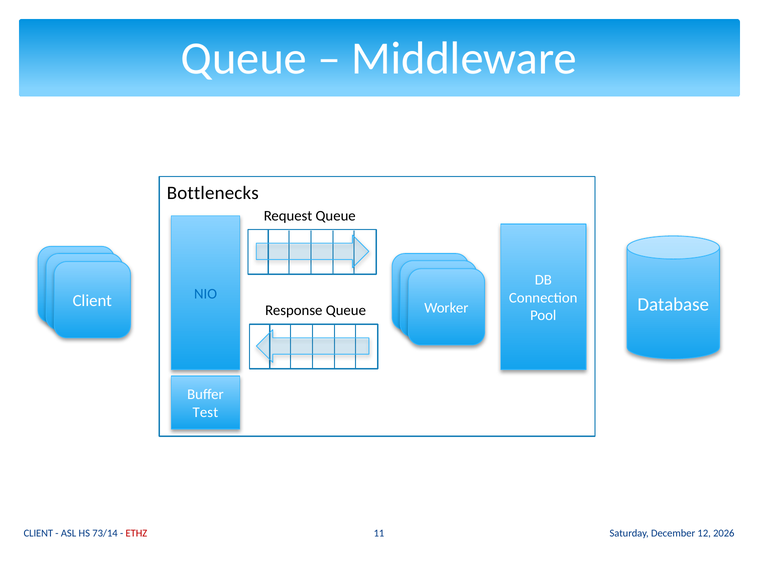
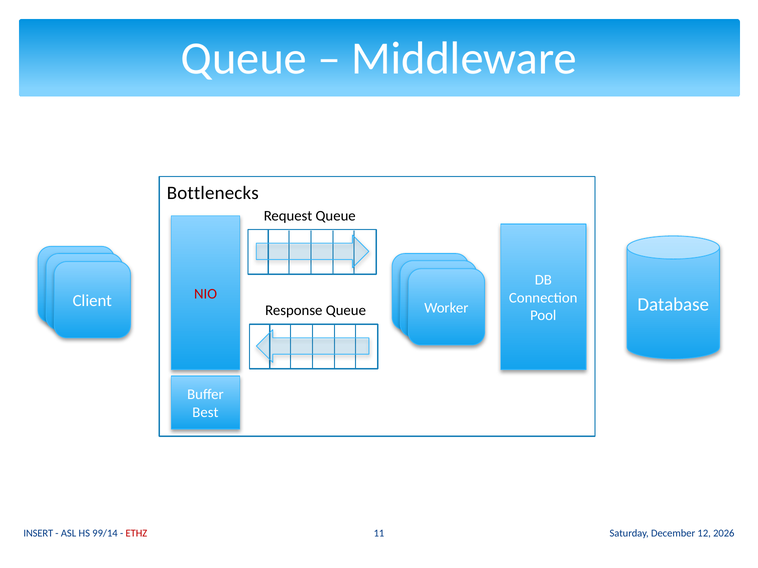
NIO colour: blue -> red (206, 294)
Test: Test -> Best (205, 413)
CLIENT: CLIENT -> INSERT (38, 534)
73/14: 73/14 -> 99/14 (105, 534)
